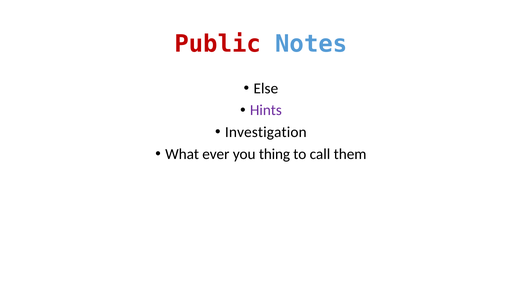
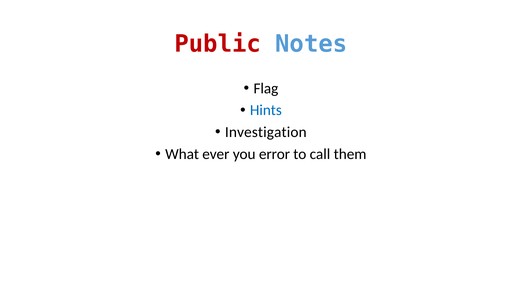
Else: Else -> Flag (266, 88)
Hints colour: purple -> blue (266, 110)
thing: thing -> error (274, 154)
